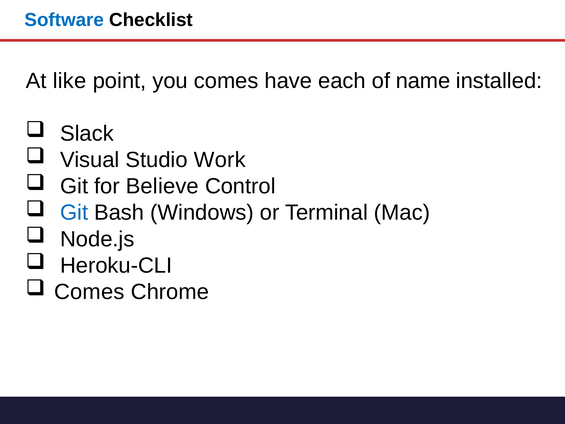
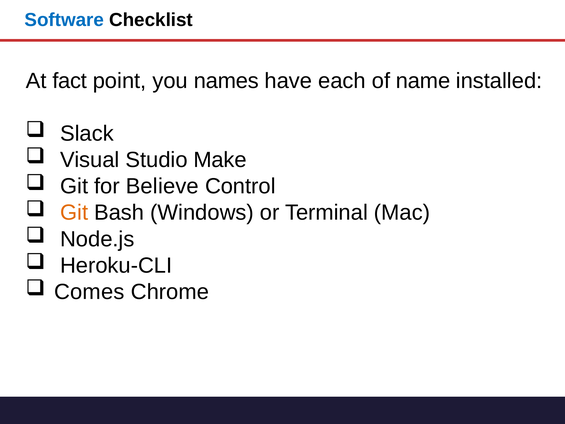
like: like -> fact (70, 81)
you comes: comes -> names (226, 81)
Work: Work -> Make (220, 160)
Git colour: blue -> orange (74, 213)
